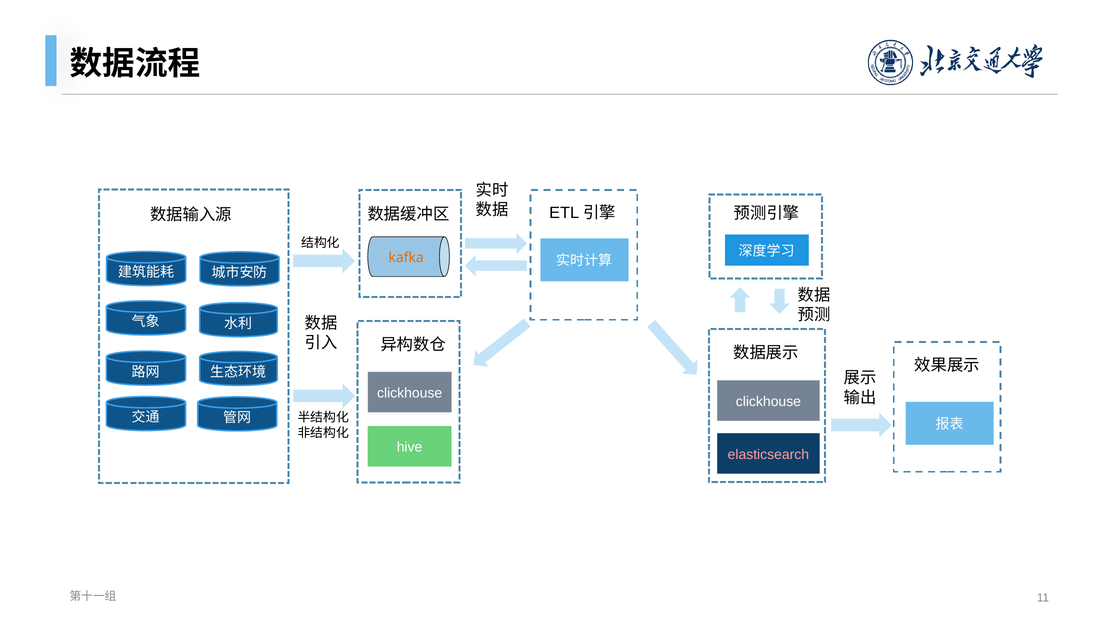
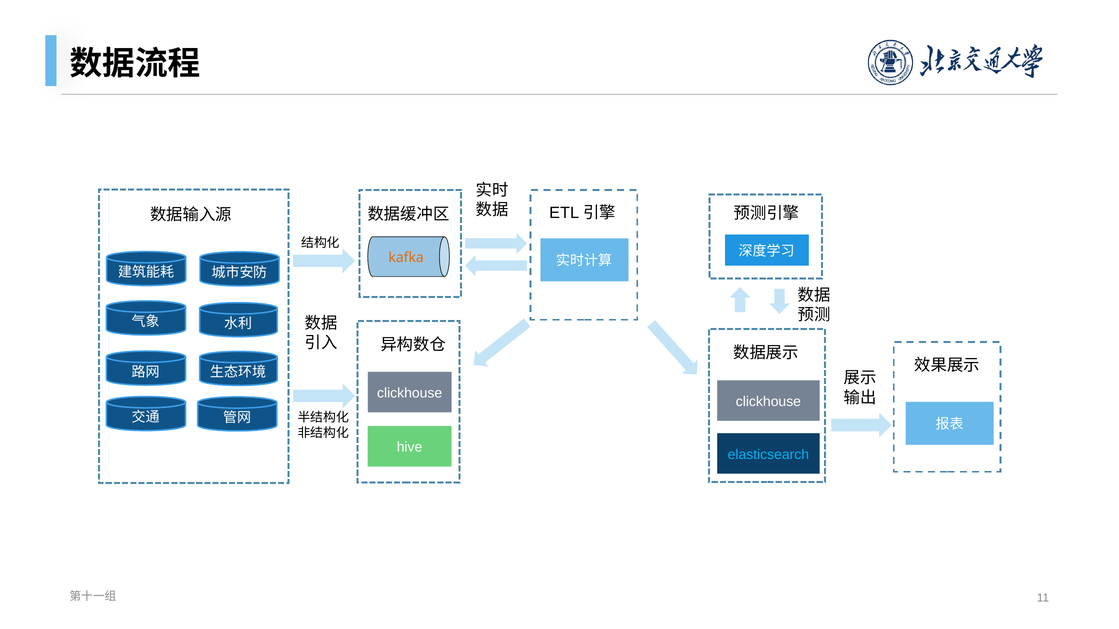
elasticsearch colour: pink -> light blue (768, 455)
